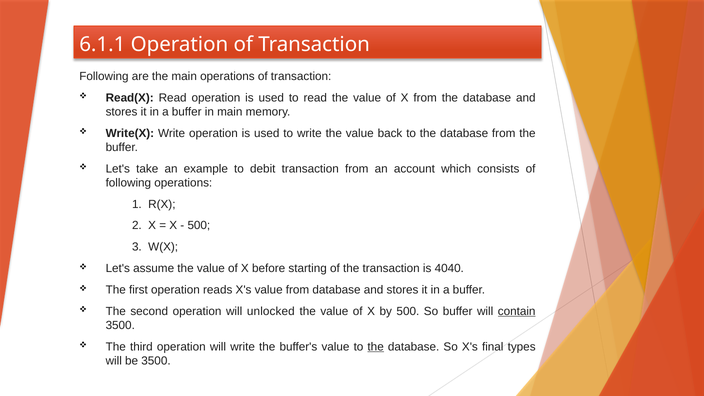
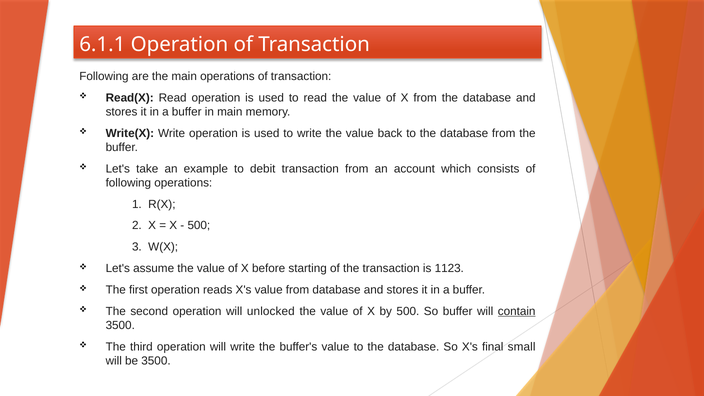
4040: 4040 -> 1123 (449, 268)
the underline: present -> none (376, 347)
types: types -> small (522, 347)
